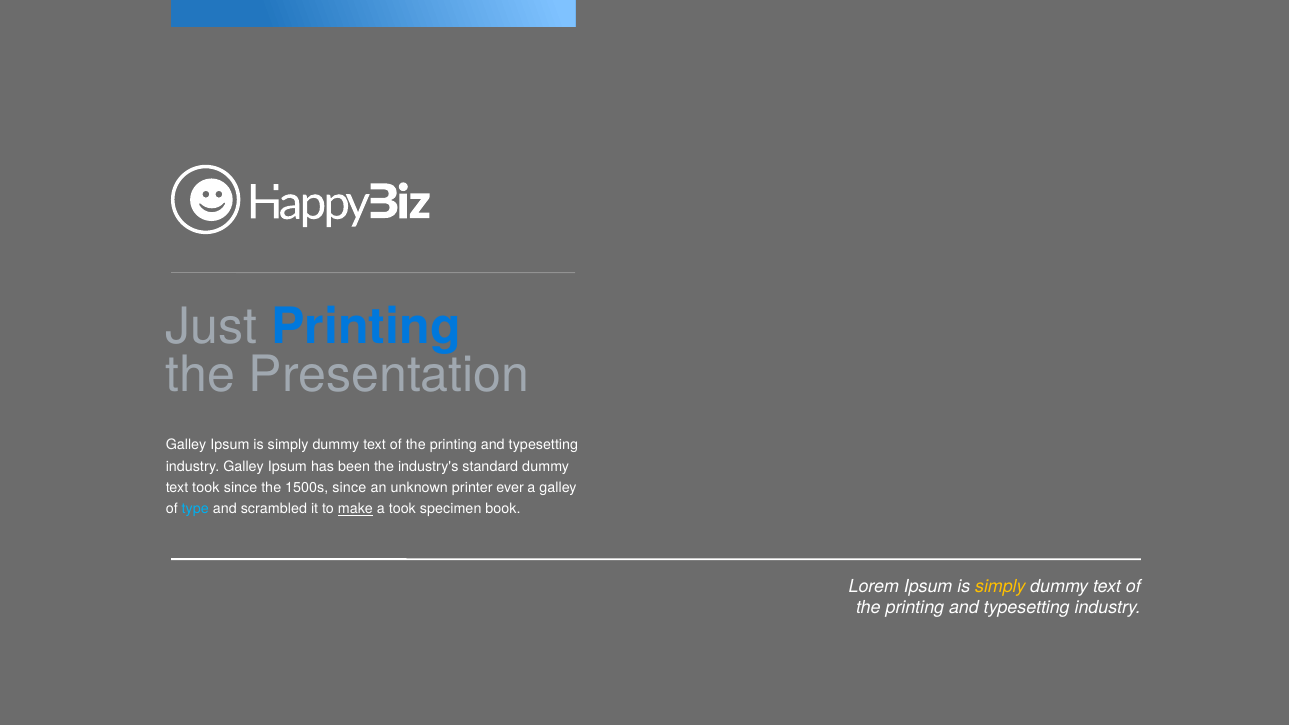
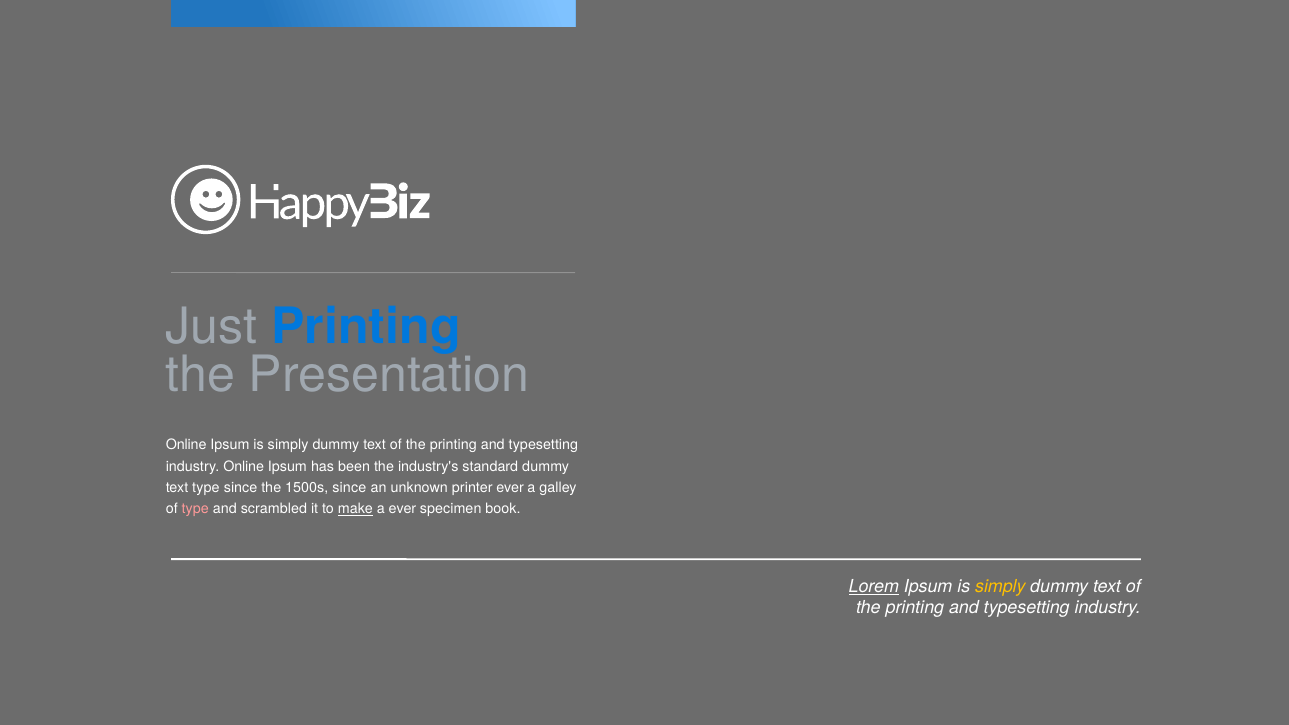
Galley: Galley -> Online (186, 445)
industry Galley: Galley -> Online (244, 466)
text took: took -> type (206, 488)
type colour: light blue -> pink (195, 509)
a took: took -> ever (402, 509)
Lorem underline: none -> present (874, 587)
